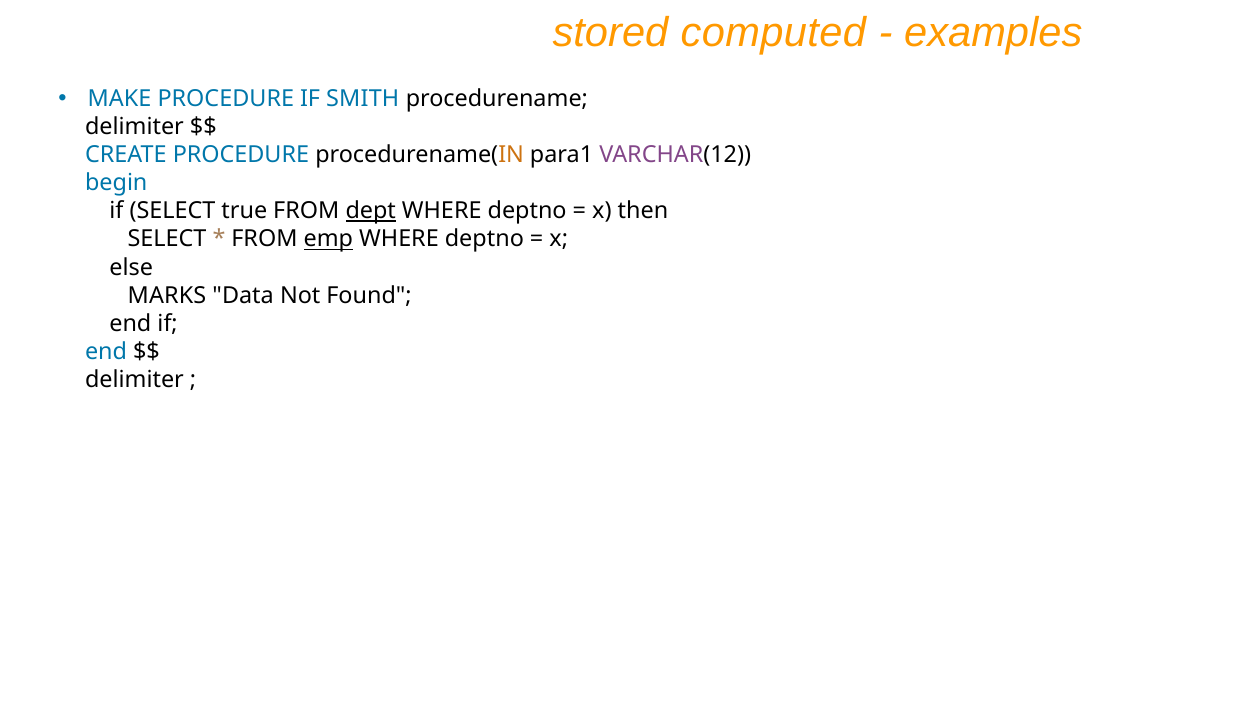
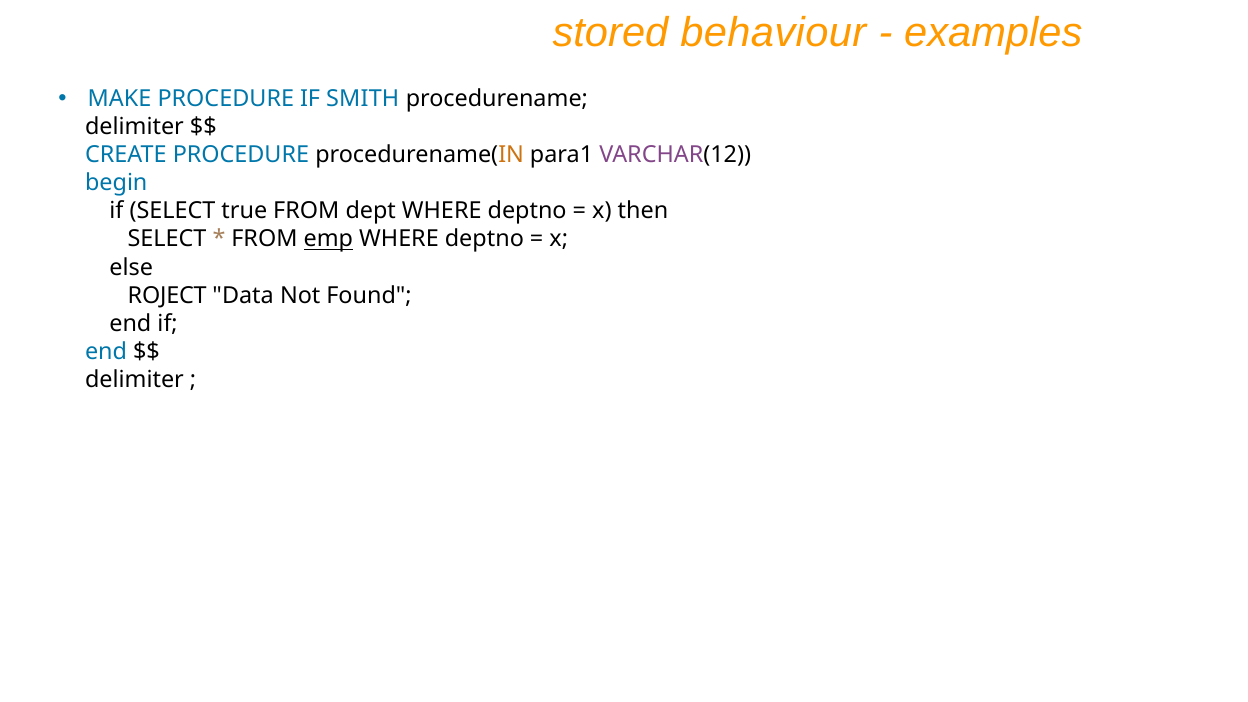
computed: computed -> behaviour (773, 32)
dept underline: present -> none (371, 211)
MARKS: MARKS -> ROJECT (167, 295)
